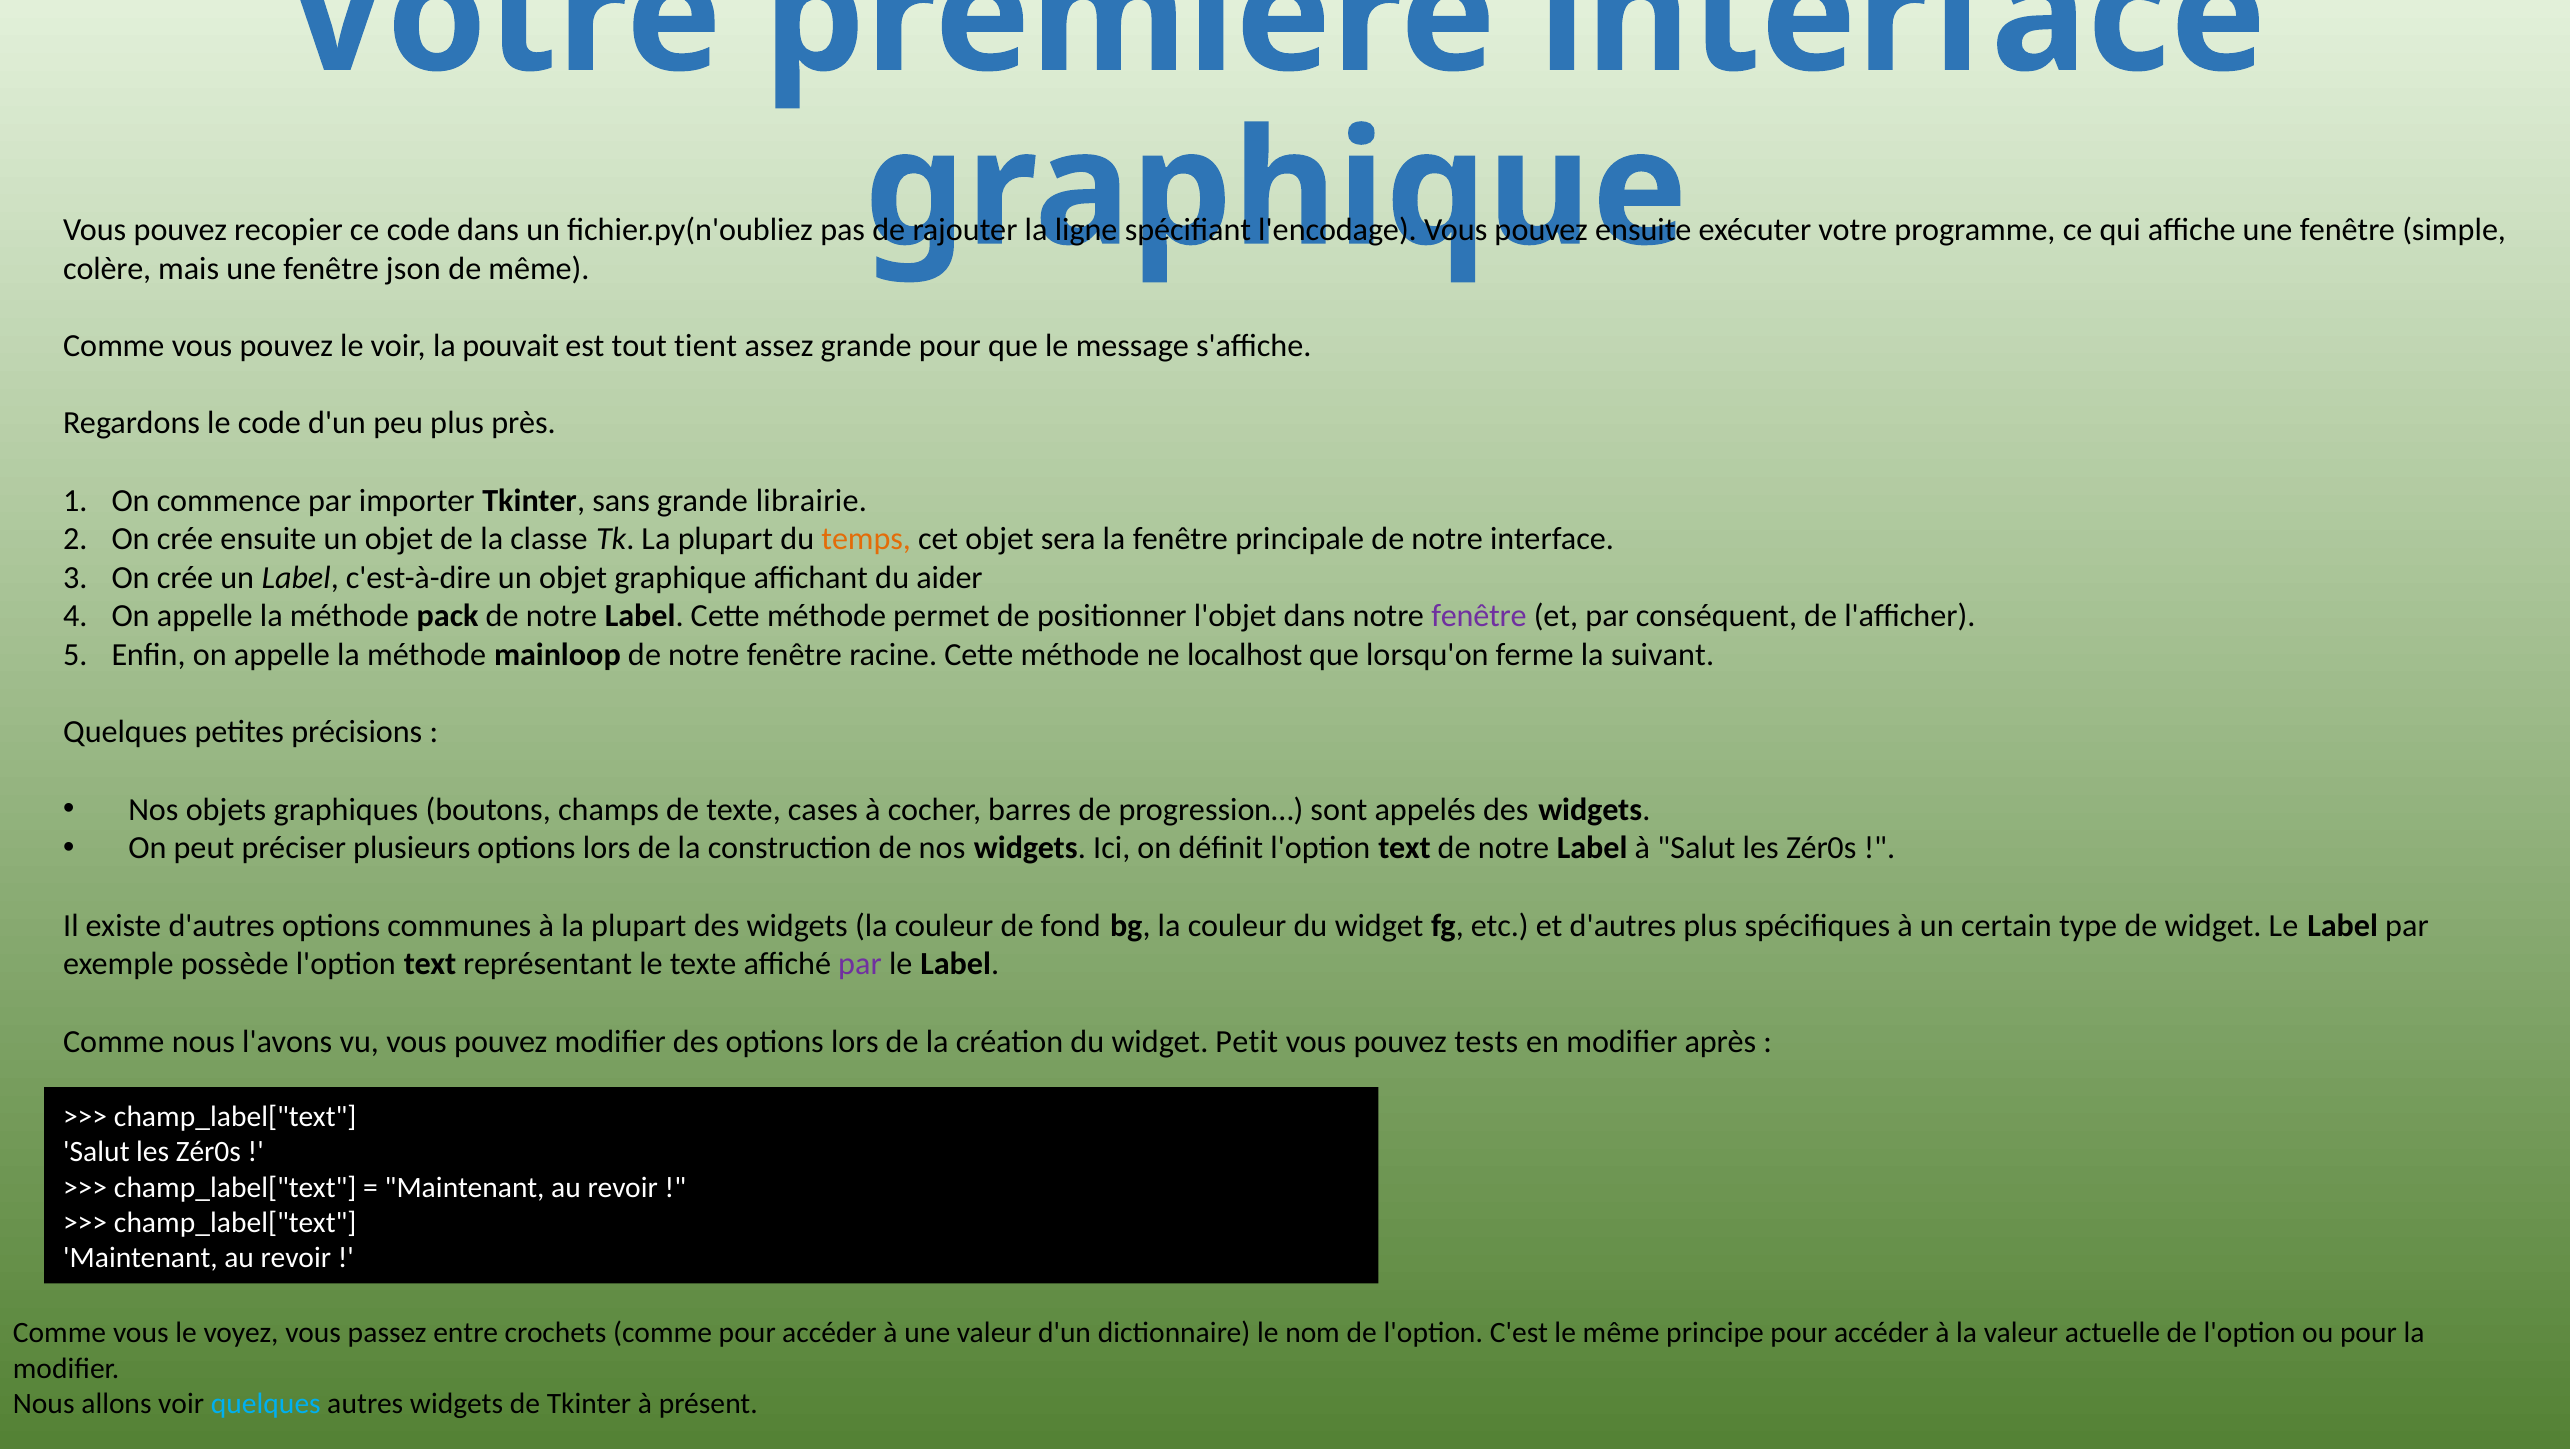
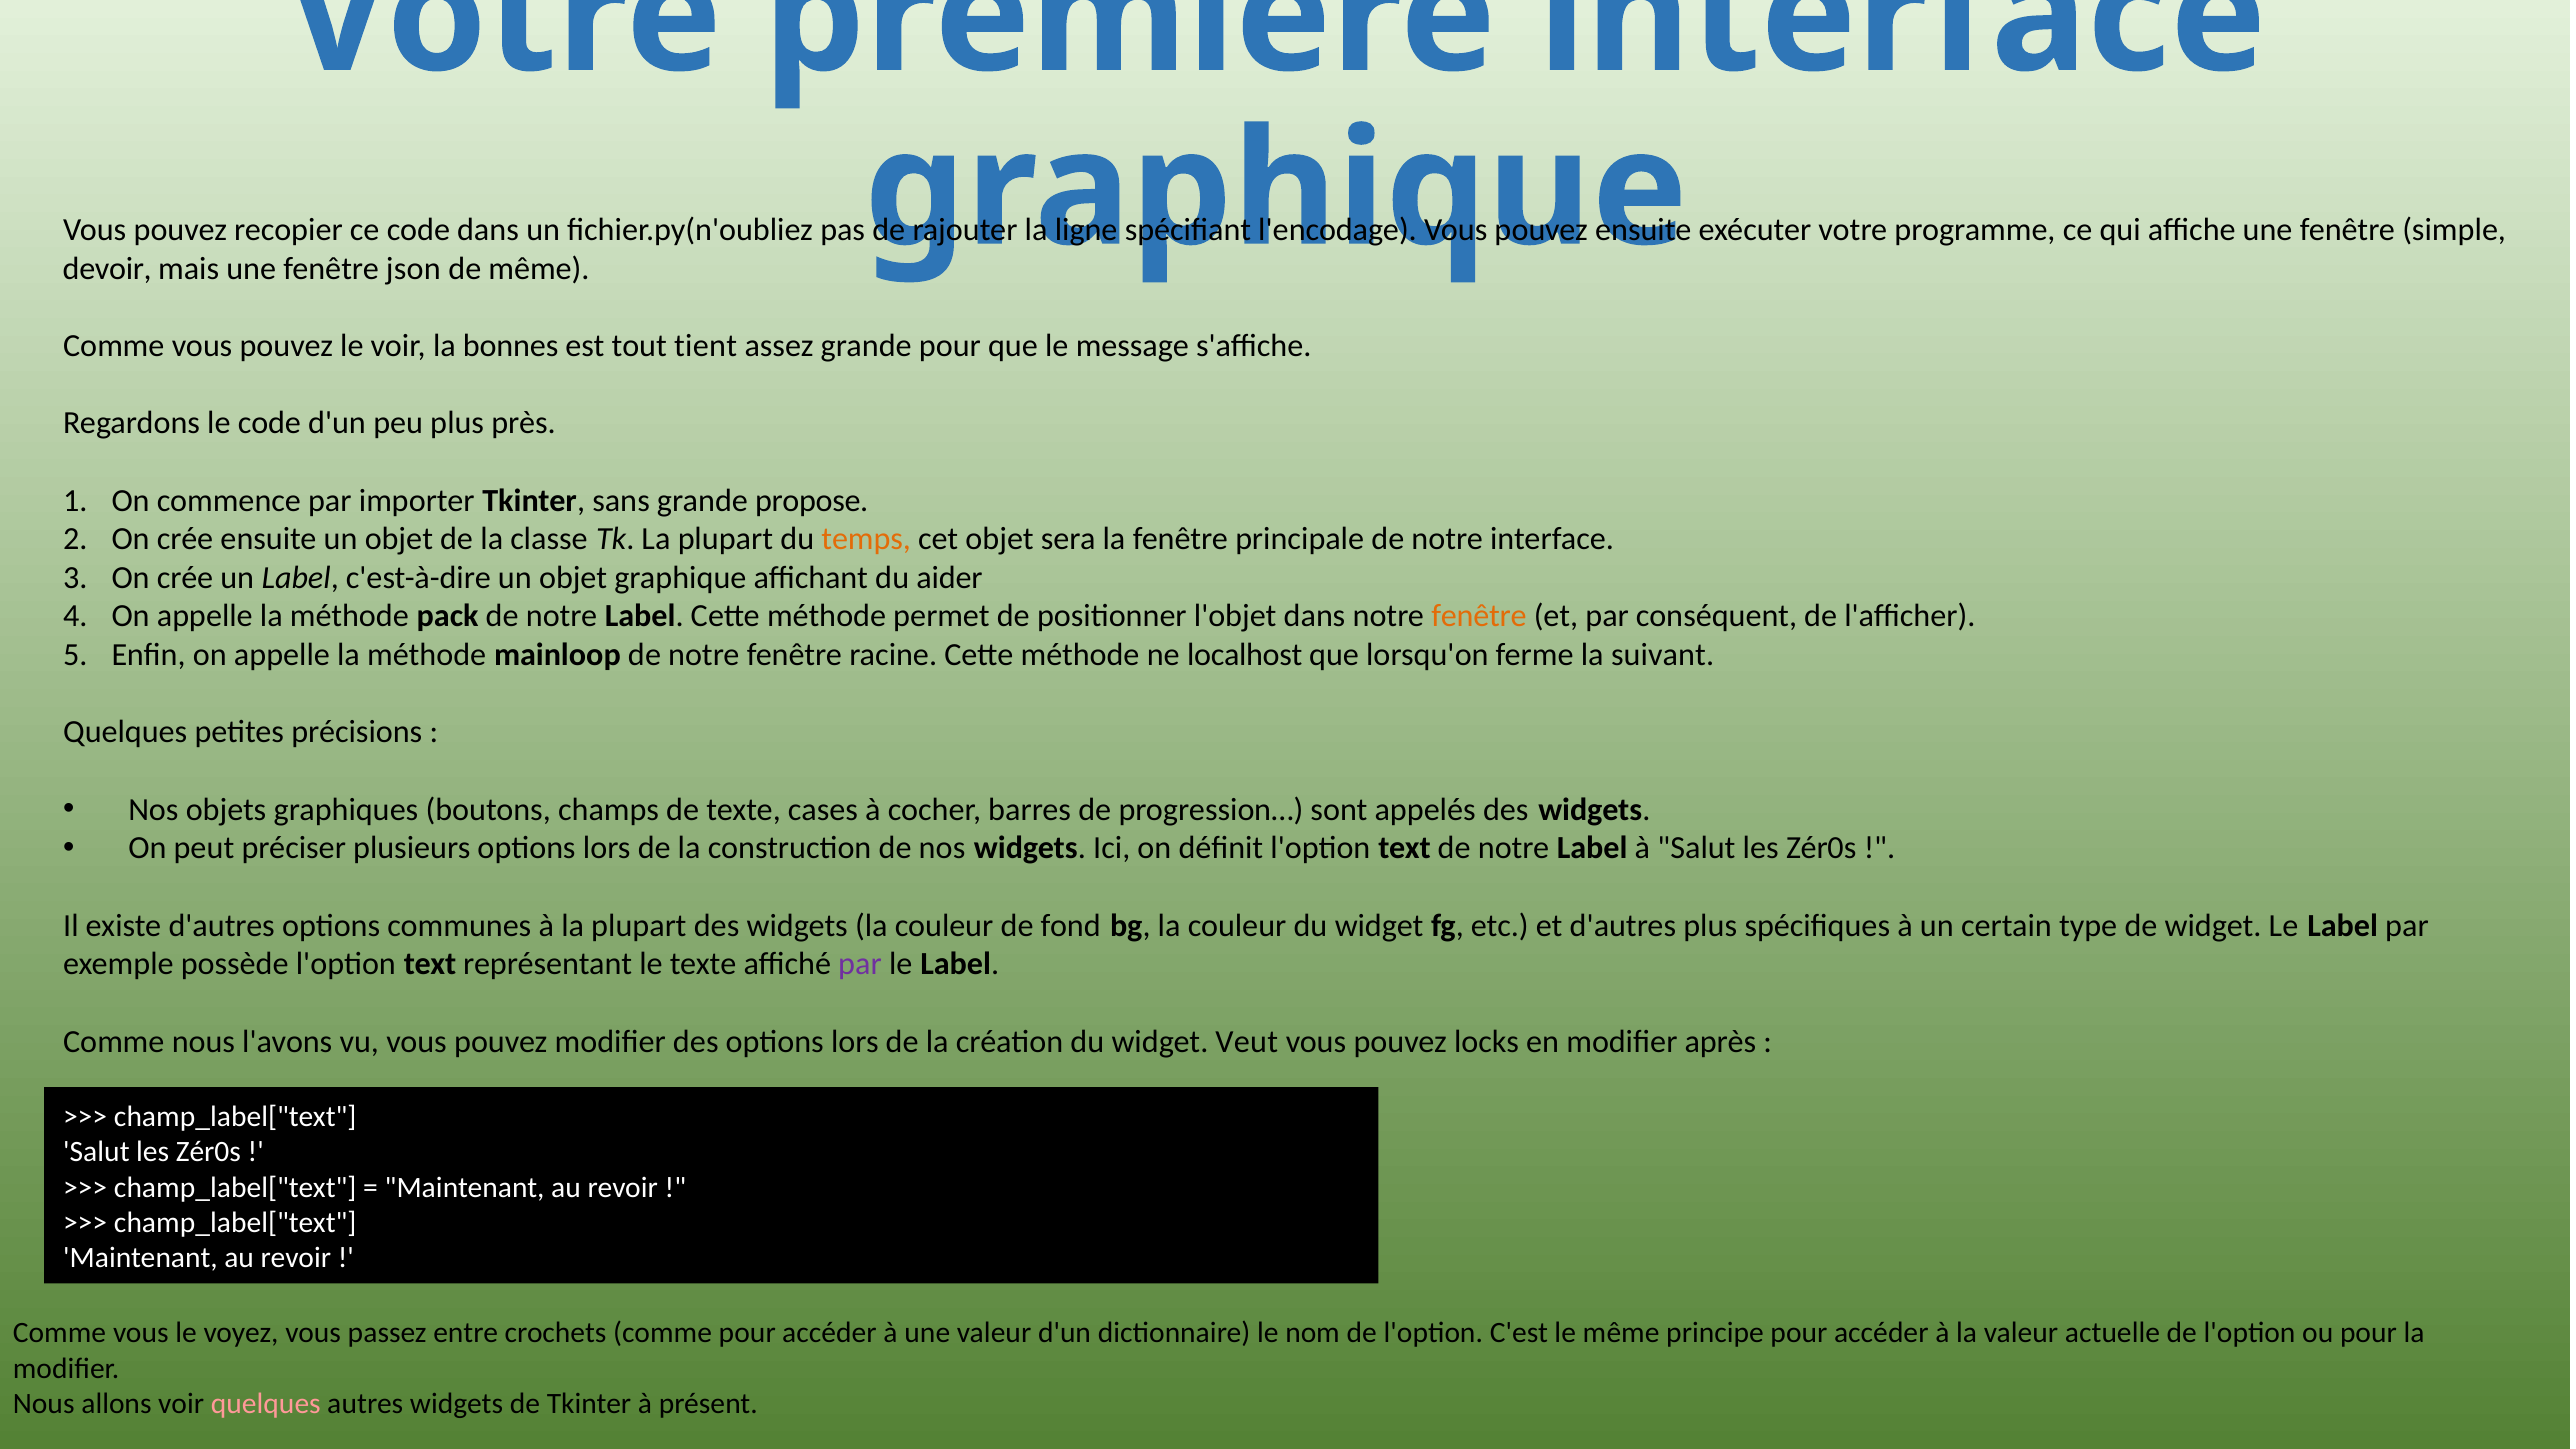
colère: colère -> devoir (107, 269)
pouvait: pouvait -> bonnes (511, 346)
librairie: librairie -> propose (812, 500)
fenêtre colour: purple -> orange (1479, 616)
Petit: Petit -> Veut (1247, 1041)
tests: tests -> locks (1487, 1041)
quelques colour: light blue -> pink (266, 1404)
